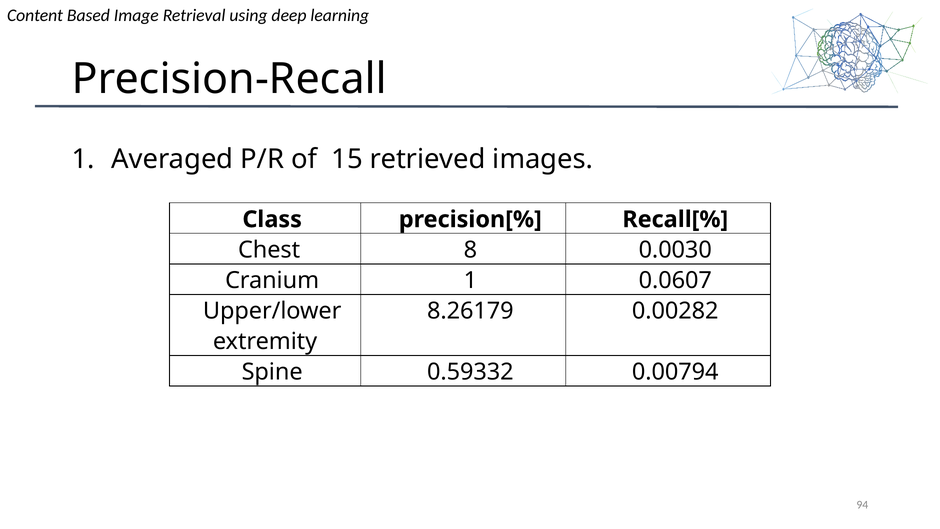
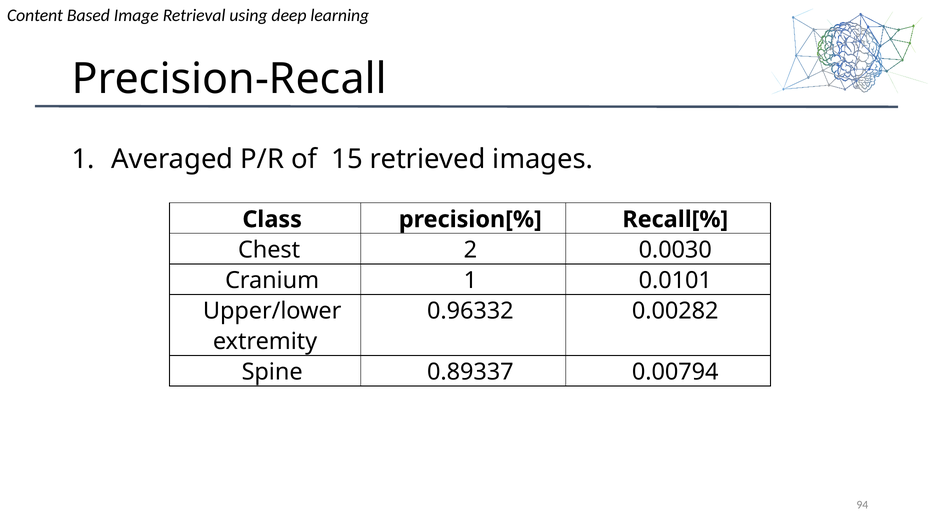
8: 8 -> 2 (470, 250)
0.0607: 0.0607 -> 0.0101 (675, 280)
8.26179: 8.26179 -> 0.96332 (470, 311)
0.59332: 0.59332 -> 0.89337 (470, 372)
